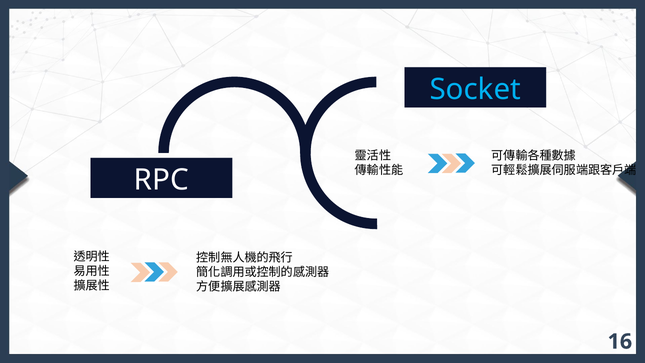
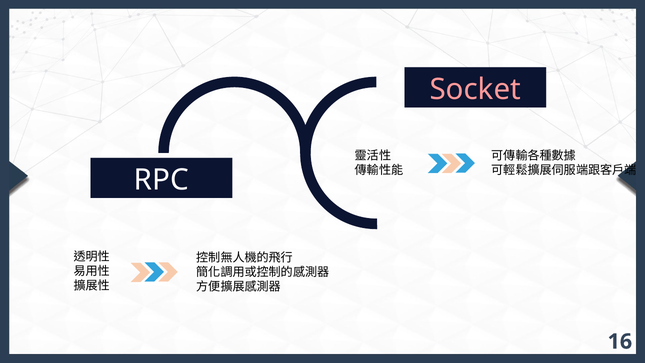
Socket colour: light blue -> pink (475, 89)
